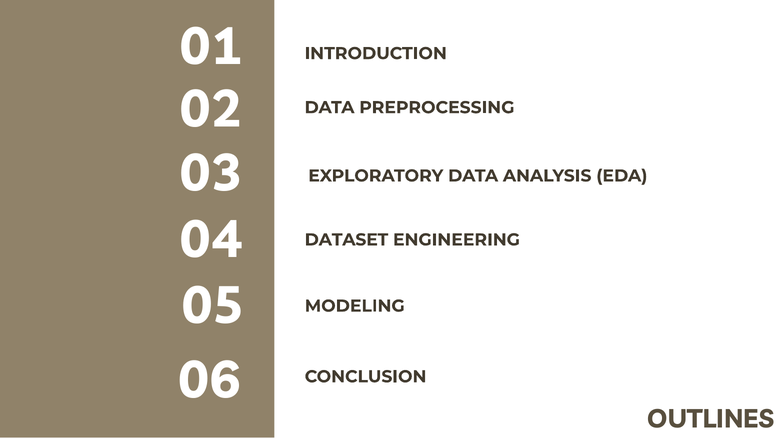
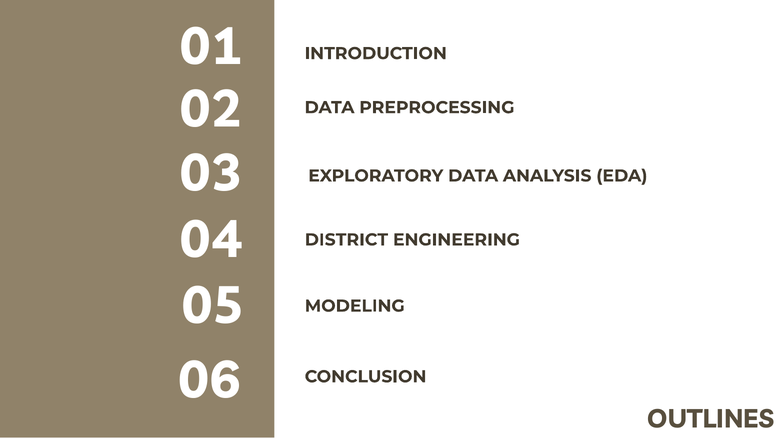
DATASET: DATASET -> DISTRICT (346, 240)
